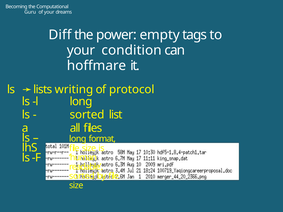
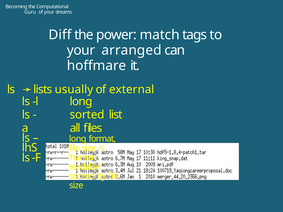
empty: empty -> match (160, 35)
condition: condition -> arranged (132, 50)
writing: writing -> usually (74, 90)
protocol: protocol -> external (132, 90)
